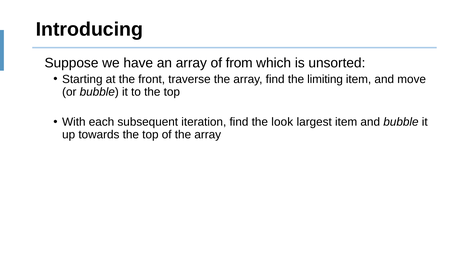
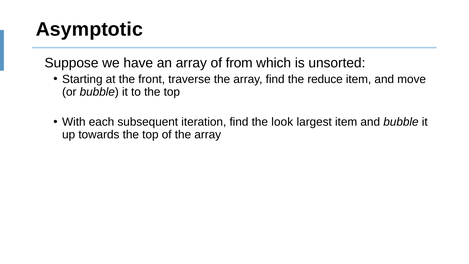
Introducing: Introducing -> Asymptotic (89, 29)
limiting: limiting -> reduce (325, 79)
